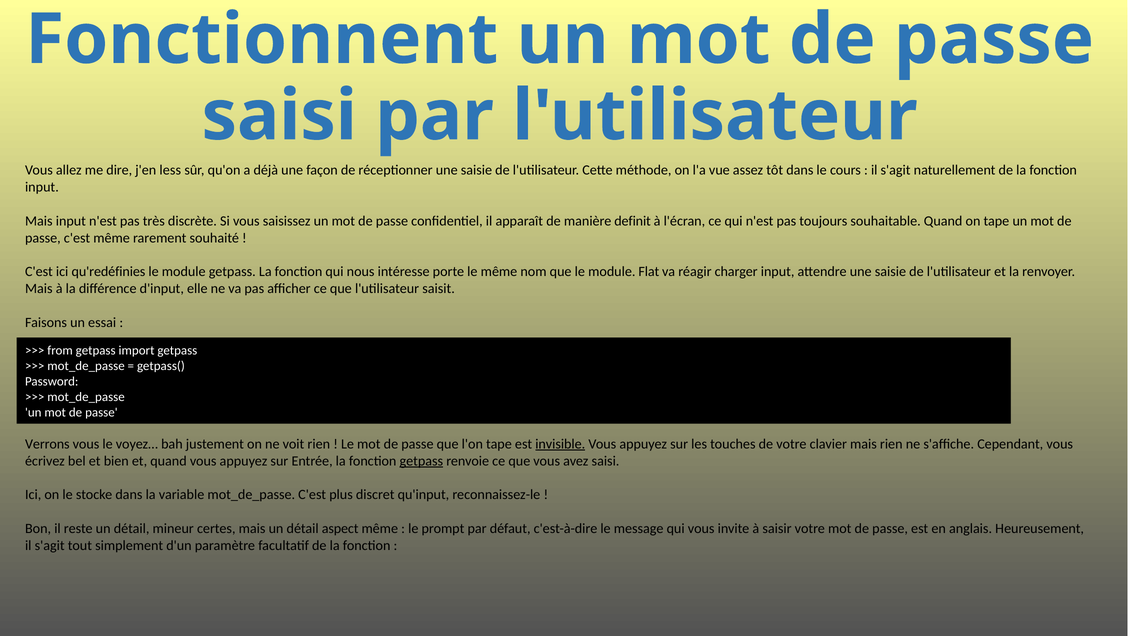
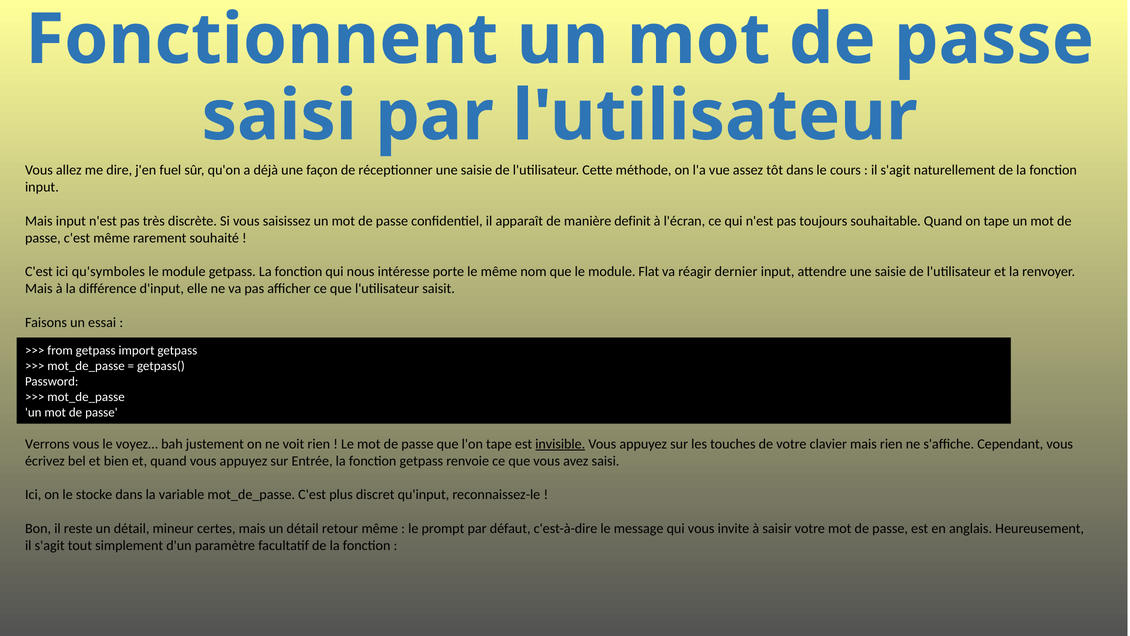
less: less -> fuel (170, 170)
qu'redéfinies: qu'redéfinies -> qu'symboles (108, 272)
charger: charger -> dernier (736, 272)
getpass underline: present -> none (421, 461)
aspect: aspect -> retour (340, 528)
